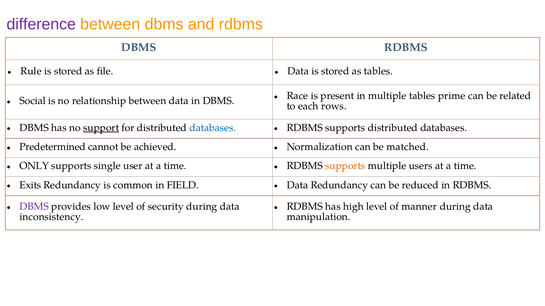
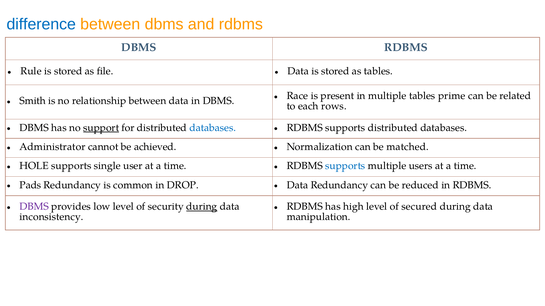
difference colour: purple -> blue (41, 24)
Social: Social -> Smith (33, 101)
Predetermined: Predetermined -> Administrator (53, 147)
ONLY: ONLY -> HOLE (34, 166)
supports colour: orange -> blue (345, 166)
Exits: Exits -> Pads (30, 185)
FIELD: FIELD -> DROP (183, 185)
during underline: none -> present (202, 207)
manner: manner -> secured (419, 207)
